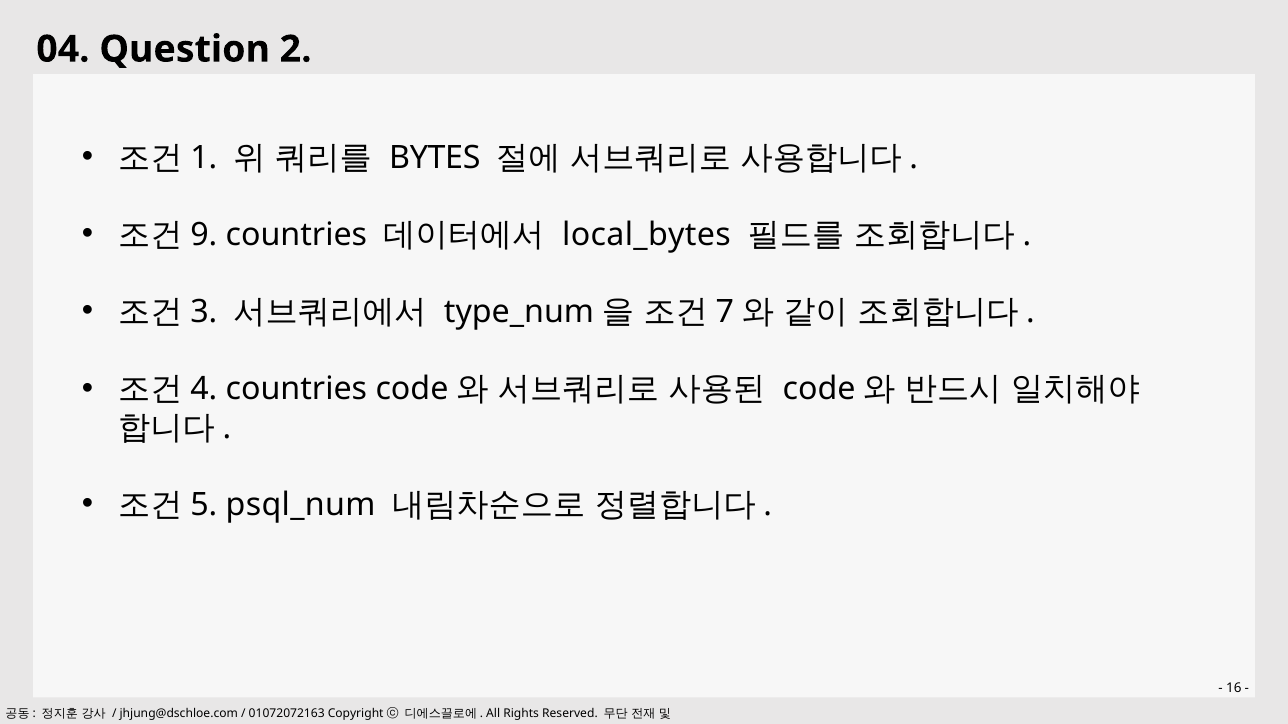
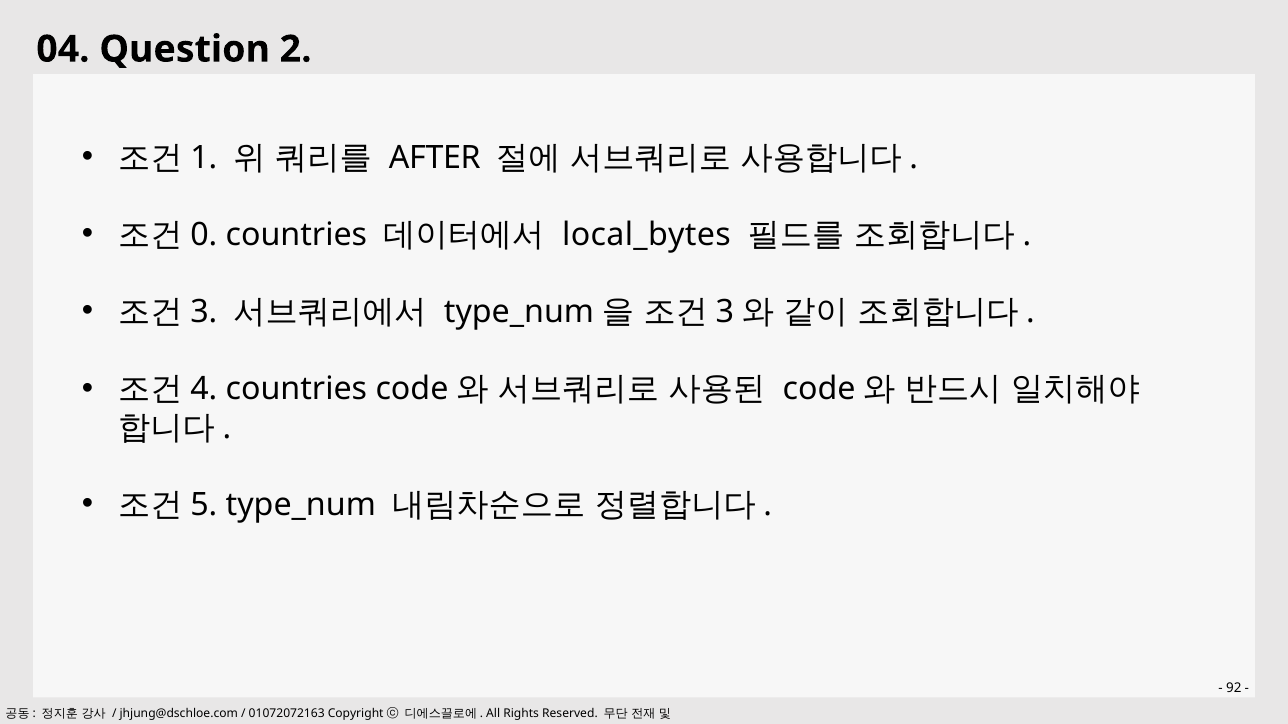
BYTES: BYTES -> AFTER (435, 158)
9: 9 -> 0 (204, 235)
7: 7 -> 3 (725, 312)
psql_num: psql_num -> type_num (301, 505)
16: 16 -> 92 (1234, 689)
